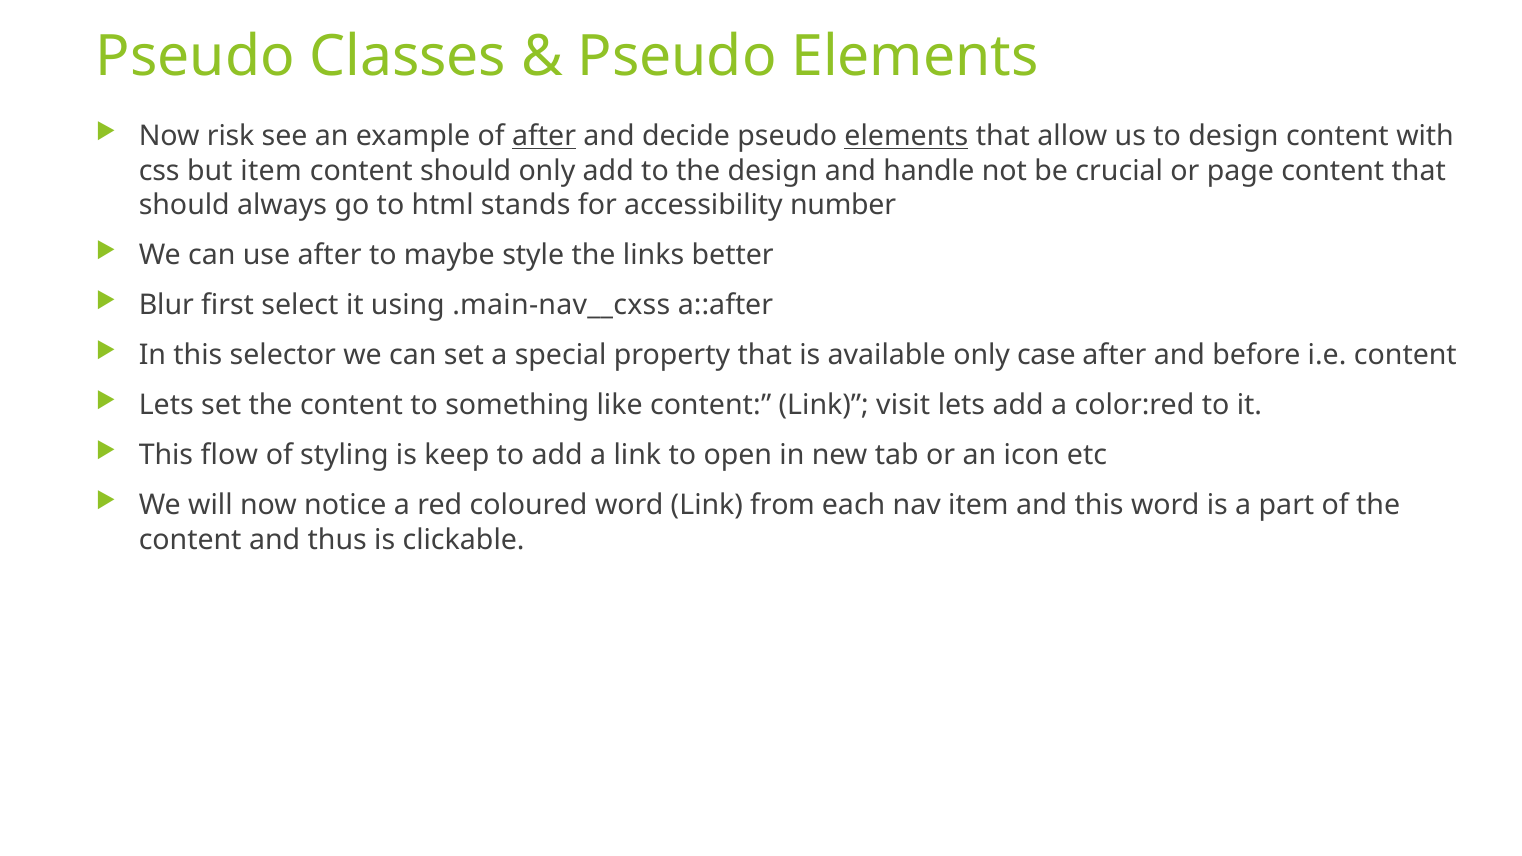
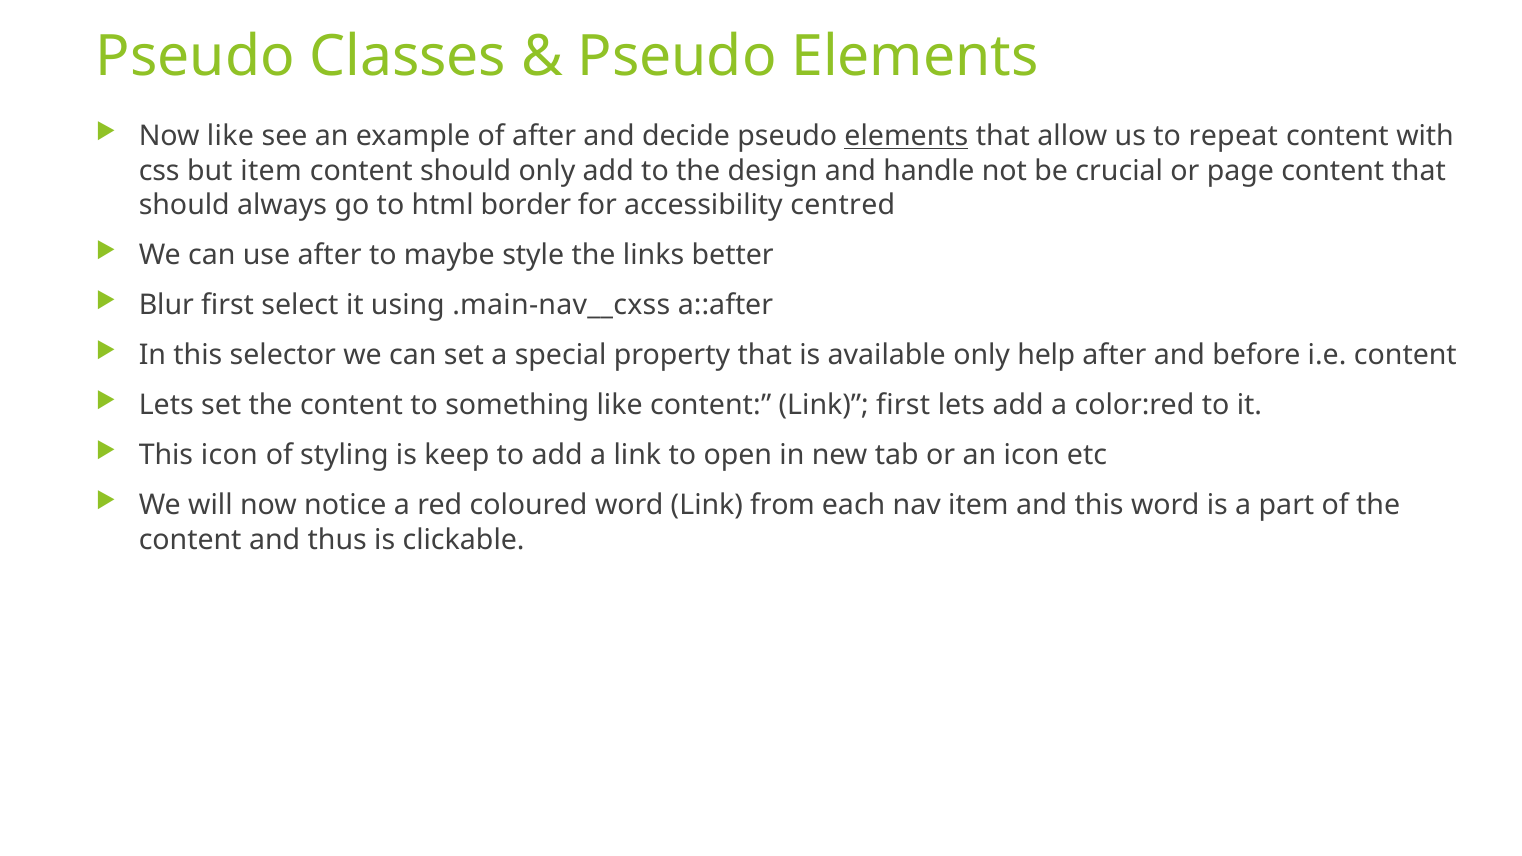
Now risk: risk -> like (230, 136)
after underline: present -> none (544, 136)
to design: design -> repeat (1233, 136)
stands: stands -> border (526, 205)
number: number -> centred (843, 205)
case: case -> help (1046, 355)
Link visit: visit -> first (903, 405)
This flow: flow -> icon (229, 455)
